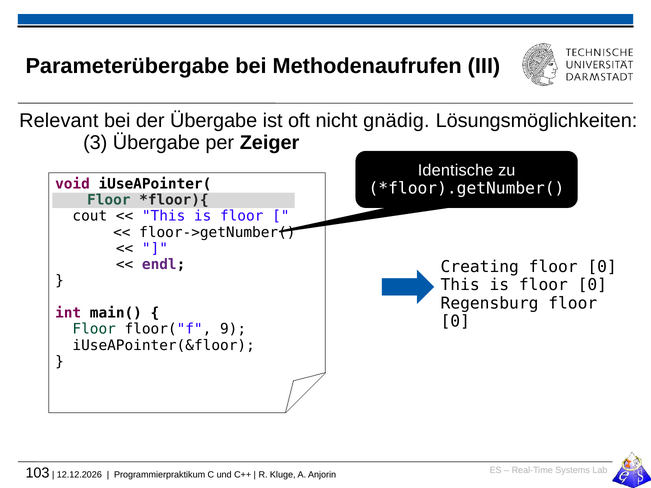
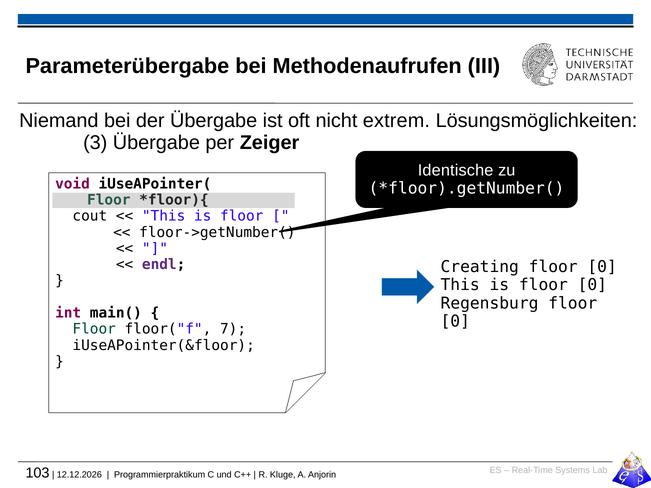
Relevant: Relevant -> Niemand (59, 121)
gnädig: gnädig -> extrem (396, 121)
9: 9 -> 7 (233, 329)
